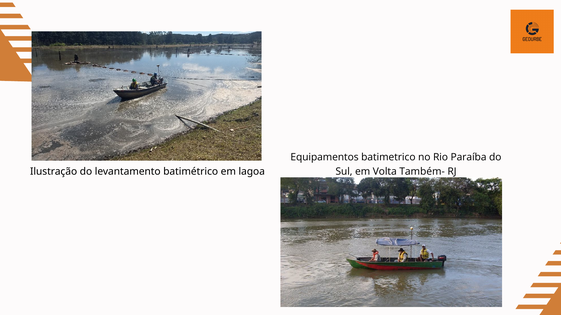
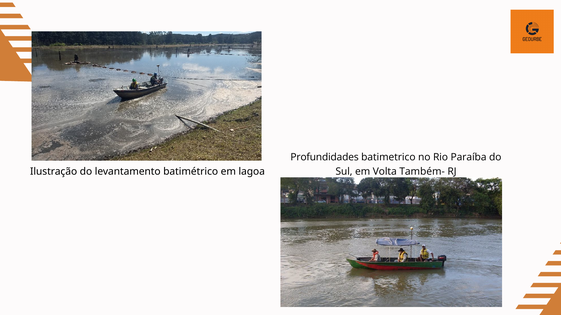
Equipamentos: Equipamentos -> Profundidades (325, 157)
